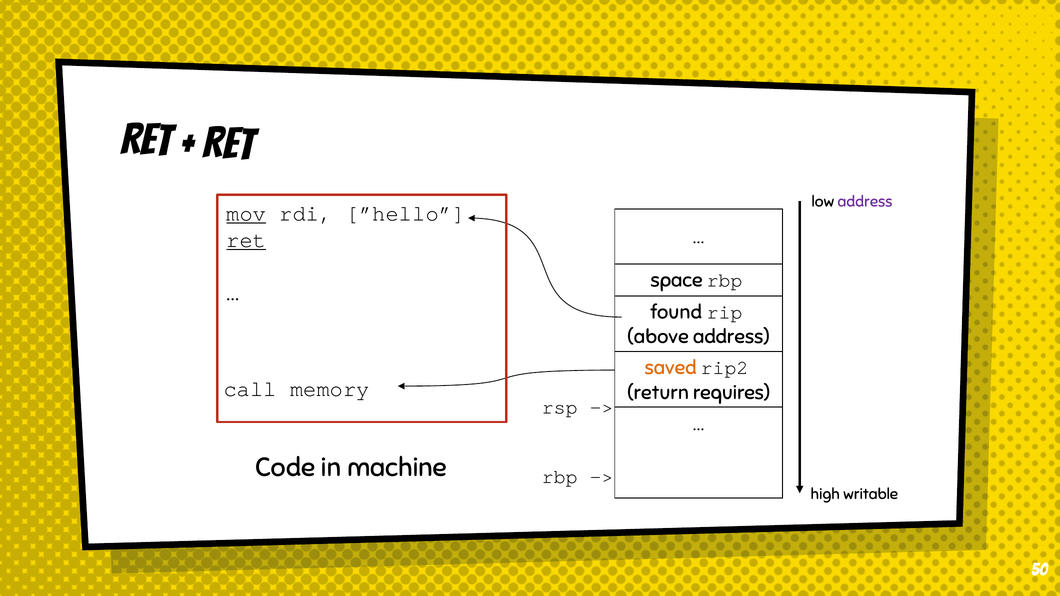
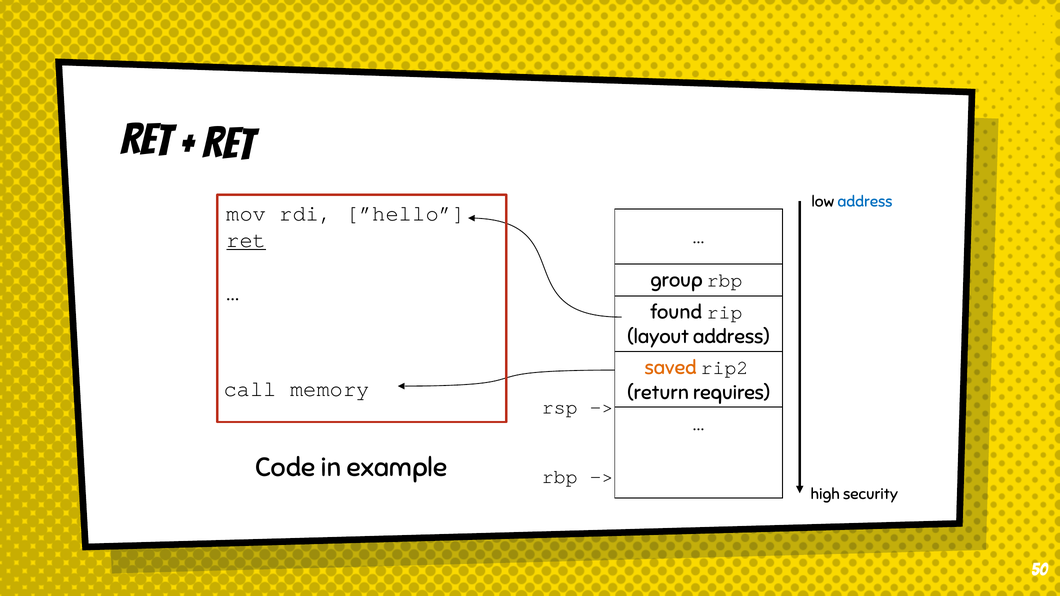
address colour: purple -> blue (865, 202)
mov underline: present -> none (246, 214)
space: space -> group (677, 281)
above: above -> layout (658, 337)
machine: machine -> example (397, 468)
writable: writable -> security (871, 494)
